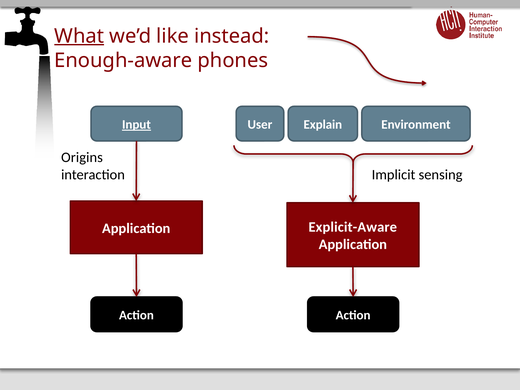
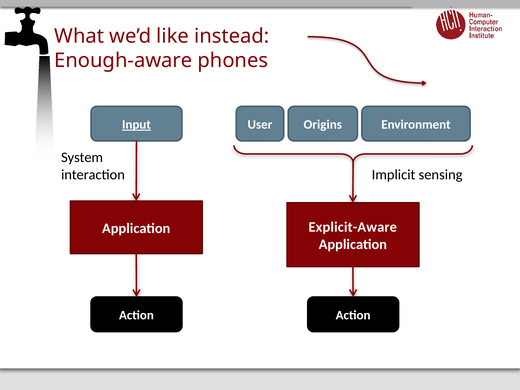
What underline: present -> none (79, 36)
Explain: Explain -> Origins (323, 125)
Origins: Origins -> System (82, 158)
